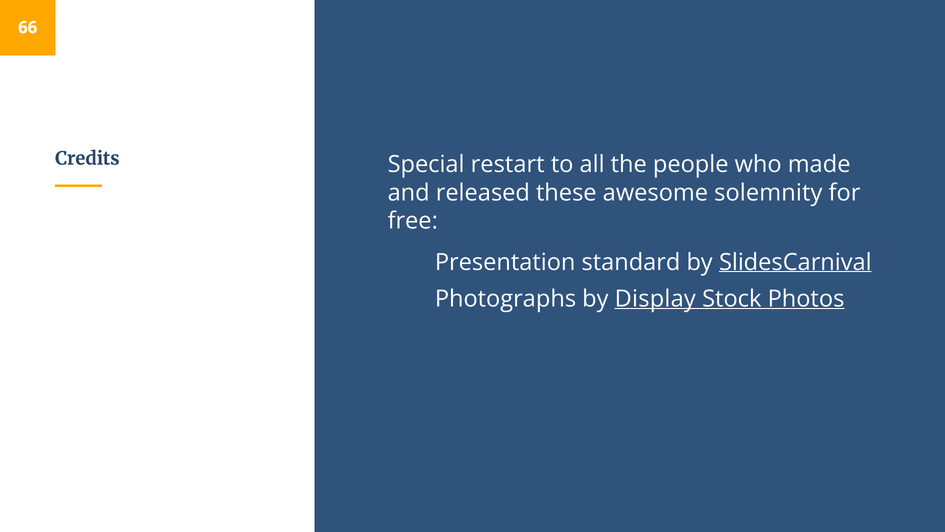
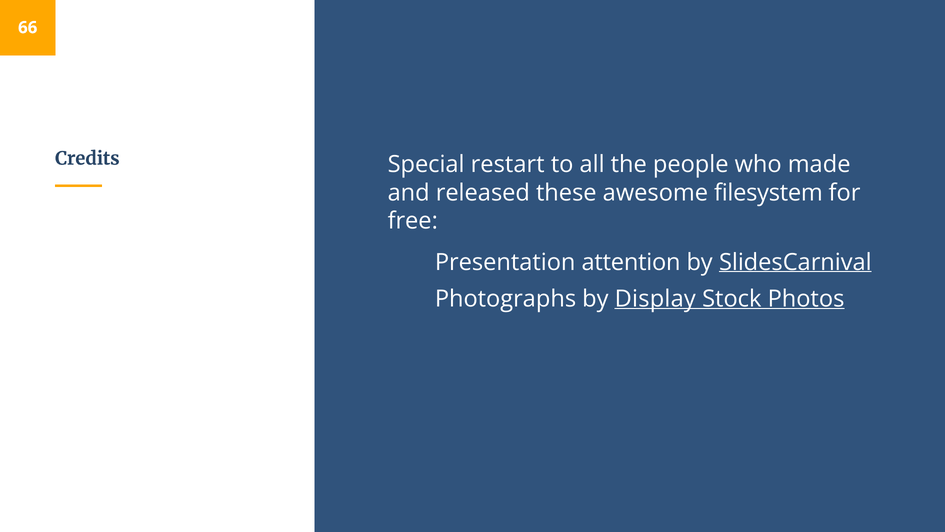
solemnity: solemnity -> filesystem (768, 193)
standard: standard -> attention (631, 262)
